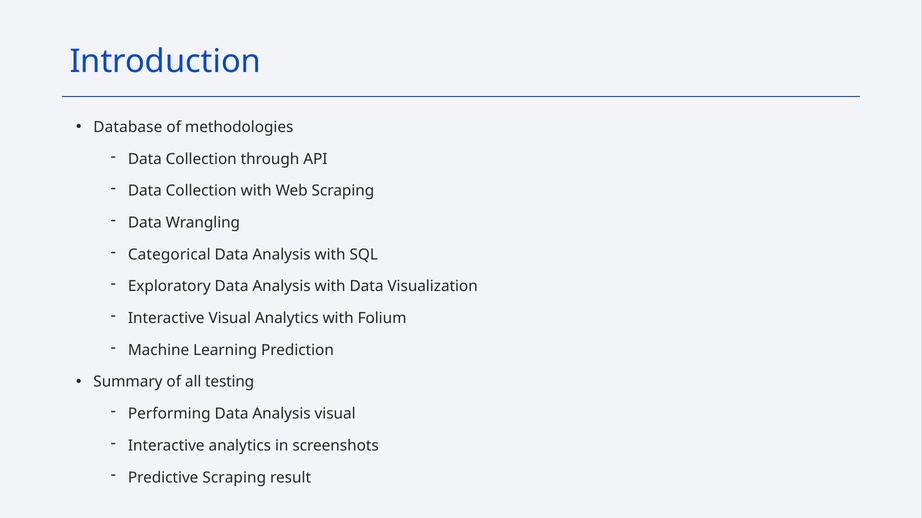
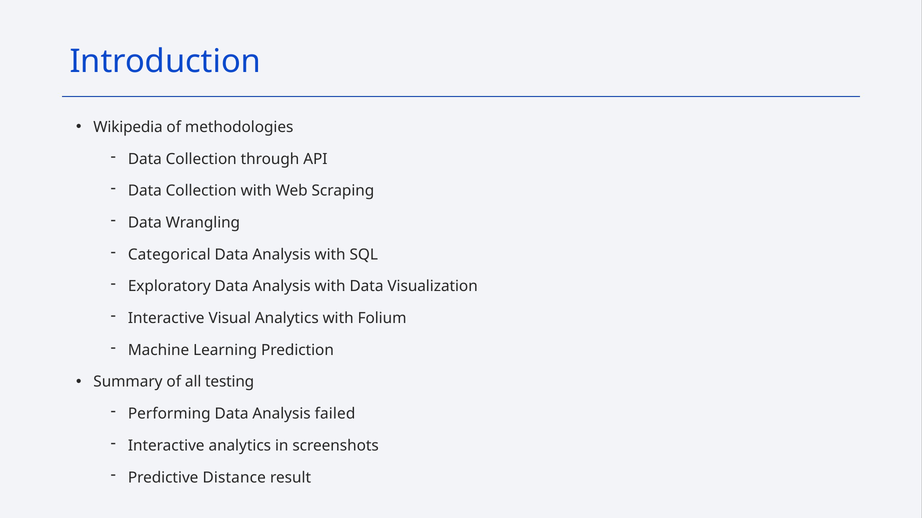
Database: Database -> Wikipedia (128, 127)
Analysis visual: visual -> failed (335, 414)
Predictive Scraping: Scraping -> Distance (234, 478)
